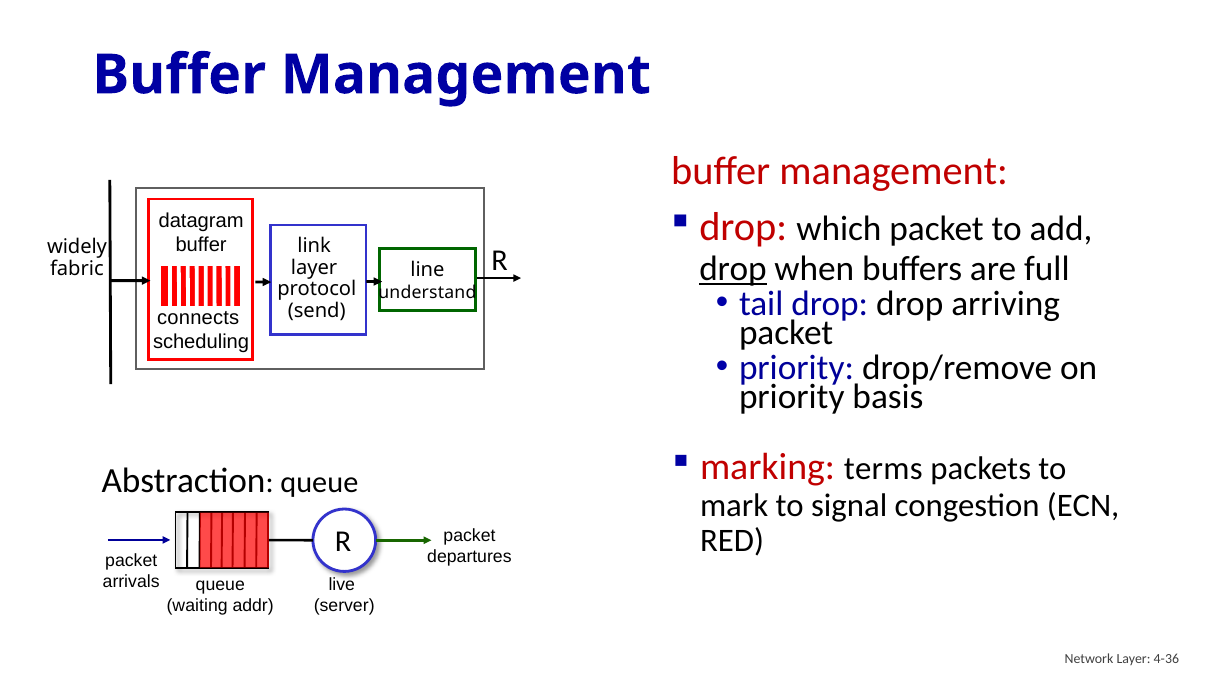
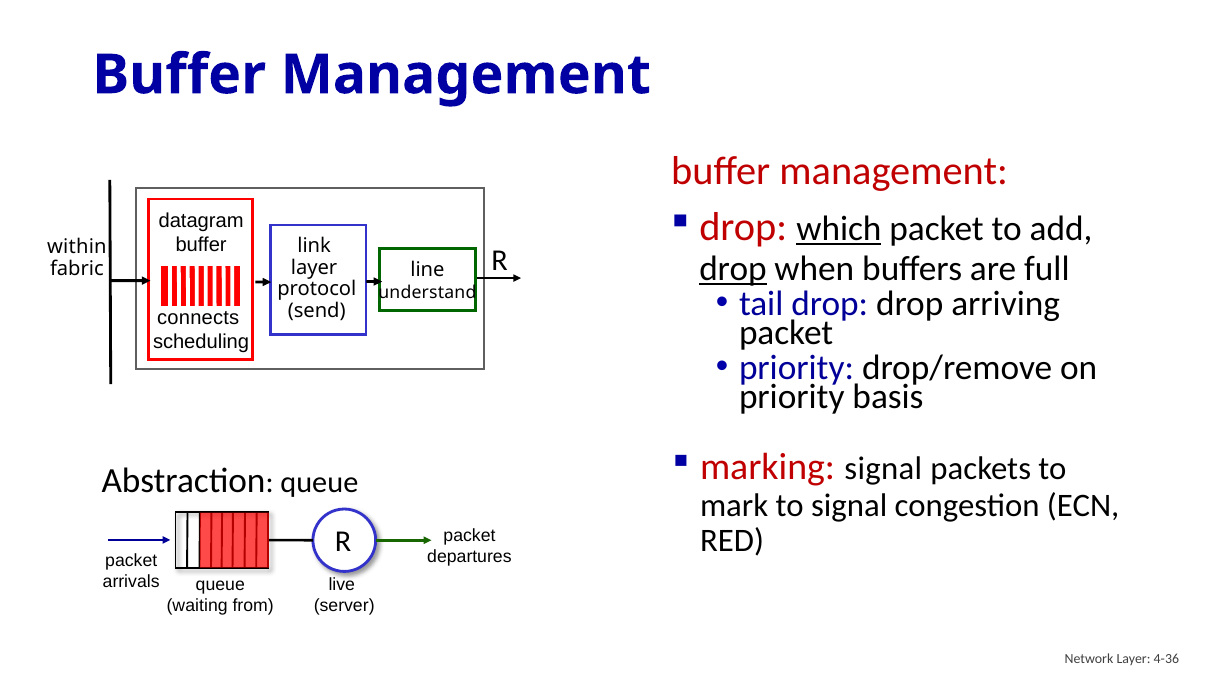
which underline: none -> present (839, 229)
widely: widely -> within (77, 247)
marking terms: terms -> signal (883, 469)
addr: addr -> from (253, 606)
